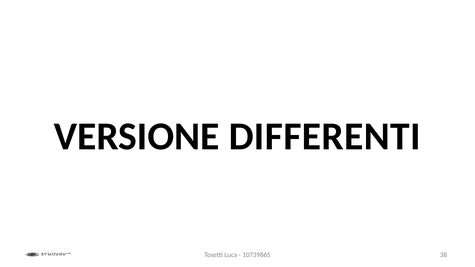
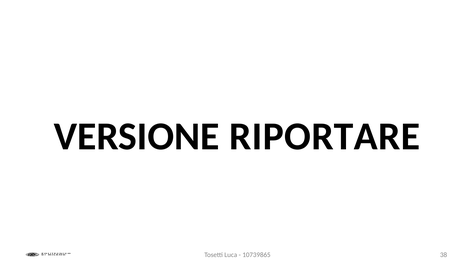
DIFFERENTI: DIFFERENTI -> RIPORTARE (325, 136)
